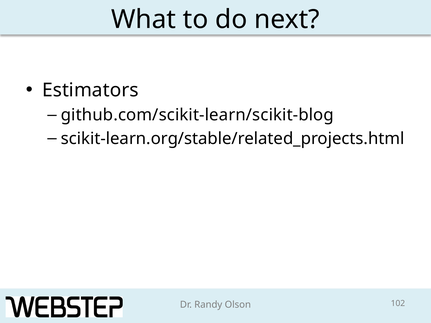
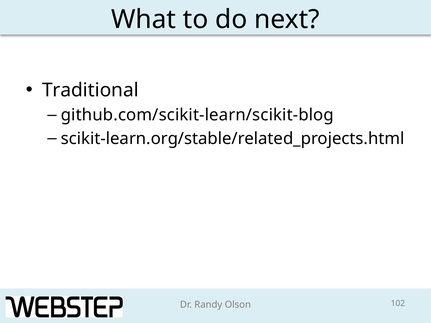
Estimators: Estimators -> Traditional (90, 90)
